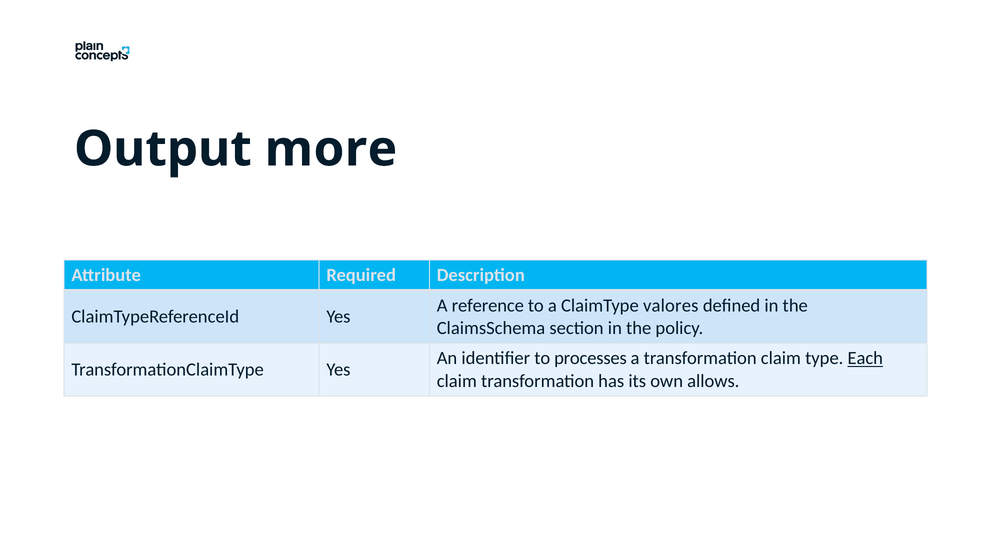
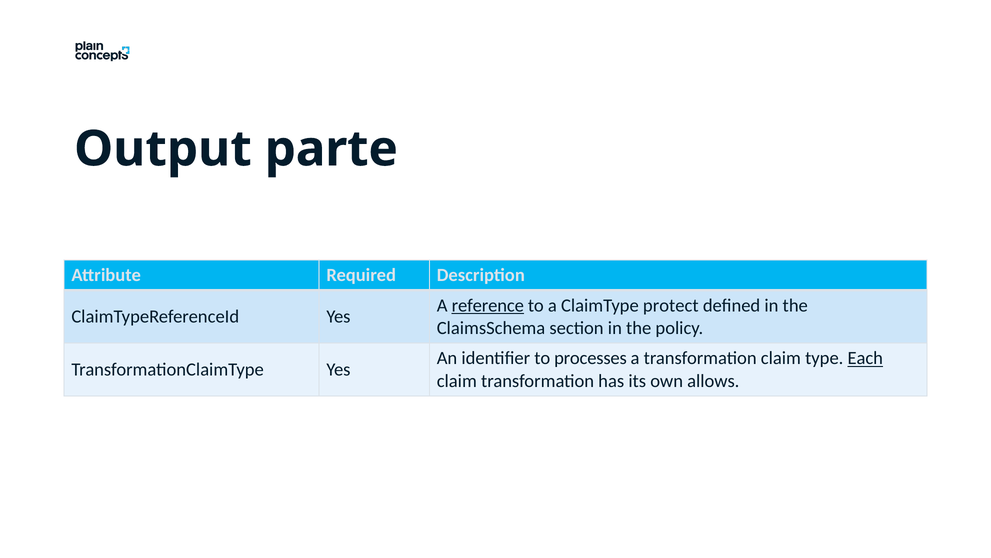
more: more -> parte (331, 149)
reference underline: none -> present (488, 305)
valores: valores -> protect (671, 305)
